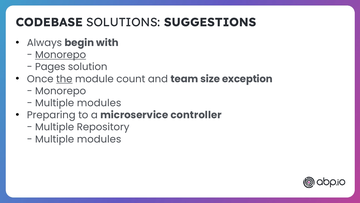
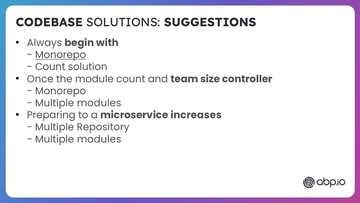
Pages: Pages -> Count (50, 67)
the underline: present -> none (64, 79)
exception: exception -> controller (247, 79)
controller: controller -> increases (196, 115)
